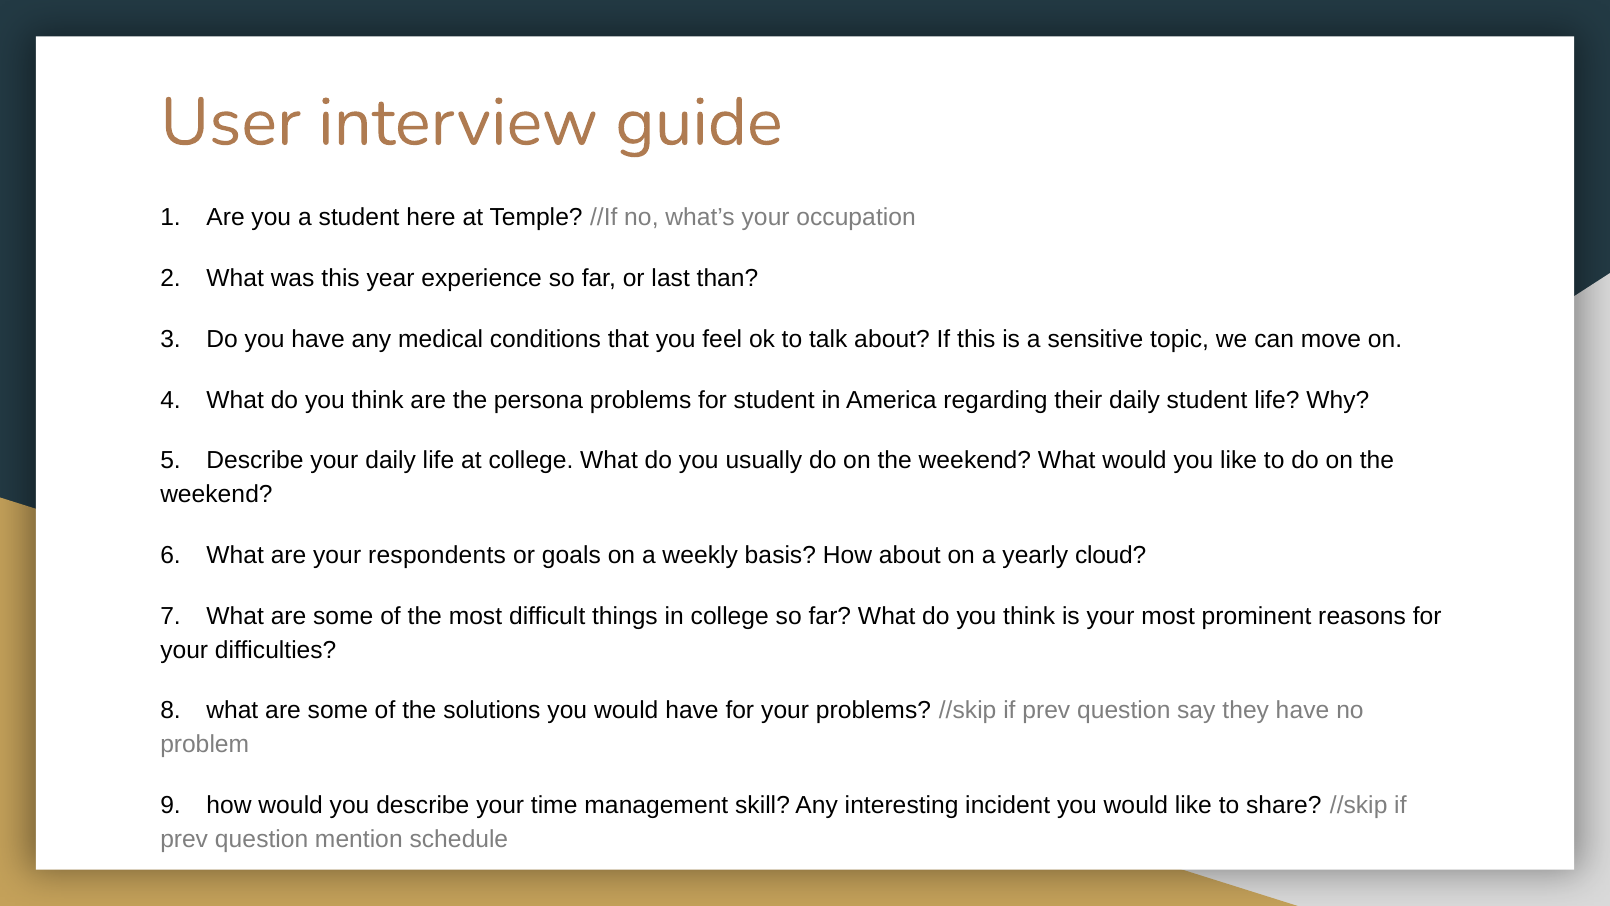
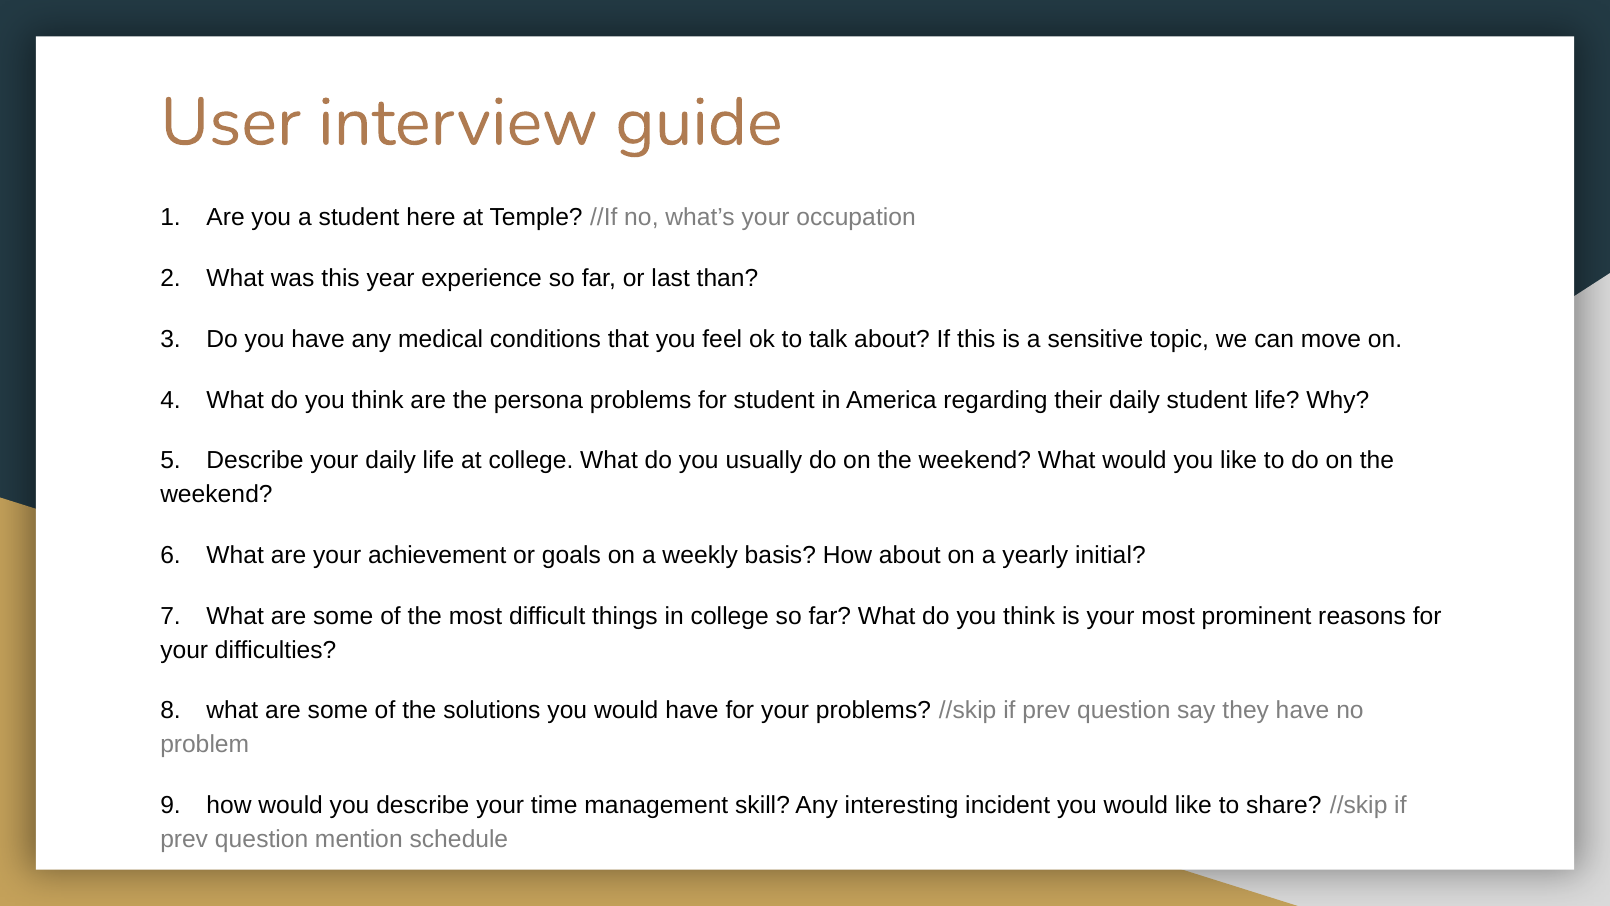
respondents: respondents -> achievement (437, 555)
cloud: cloud -> initial (1110, 555)
